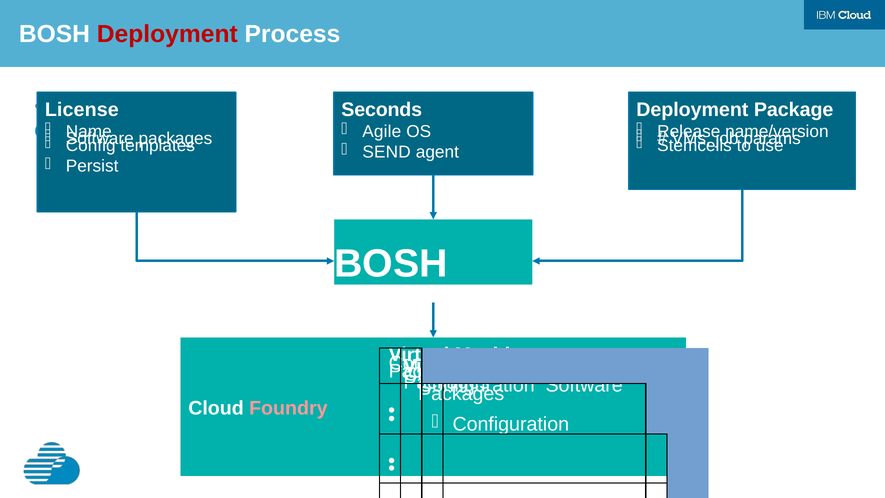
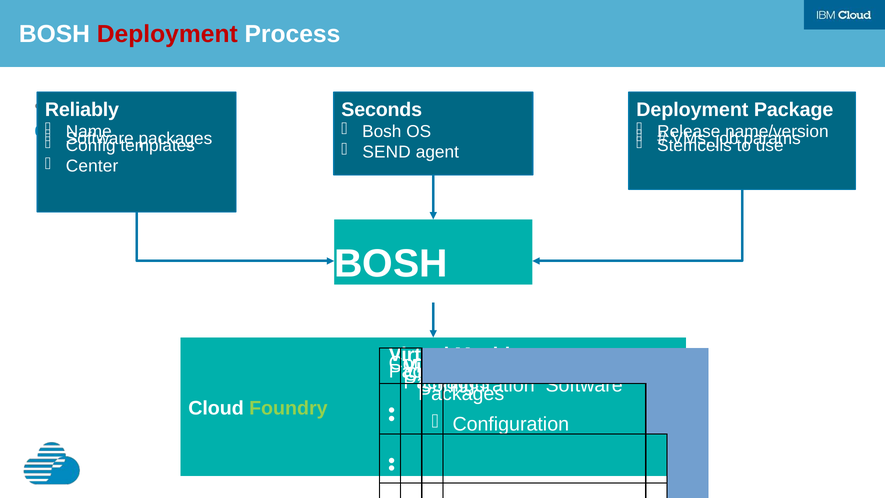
License: License -> Reliably (82, 110)
Agile: Agile -> Bosh (382, 131)
Persist: Persist -> Center (92, 166)
Foundry colour: pink -> light green (288, 408)
